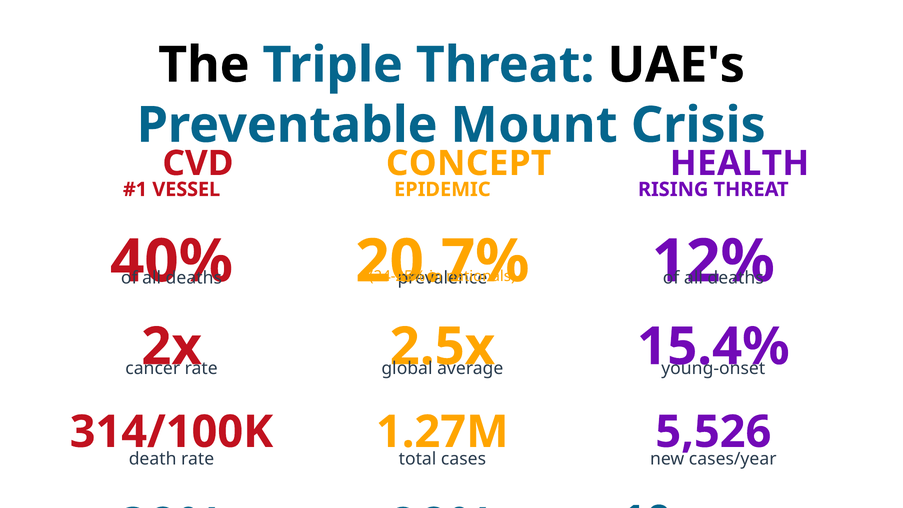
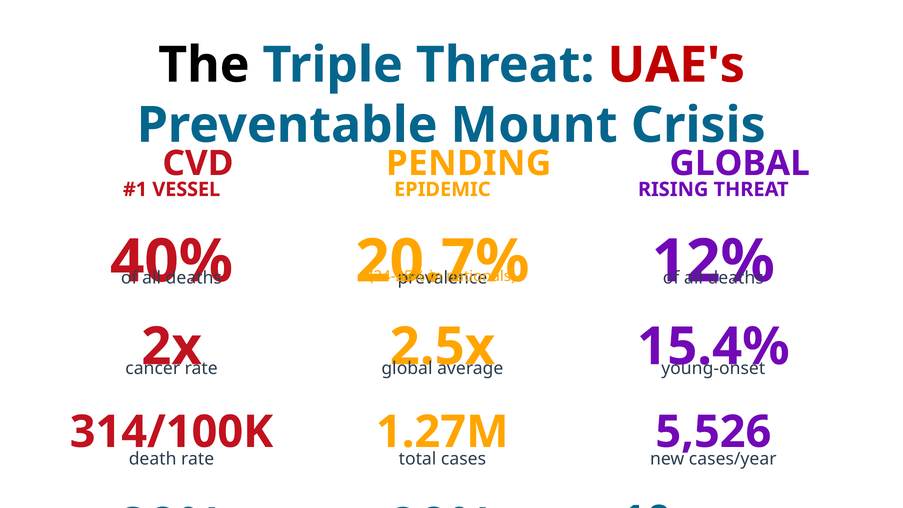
UAE's colour: black -> red (676, 65)
CONCEPT: CONCEPT -> PENDING (469, 163)
HEALTH: HEALTH -> GLOBAL (740, 163)
